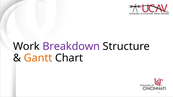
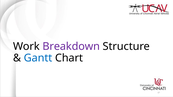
Gantt colour: orange -> blue (38, 58)
